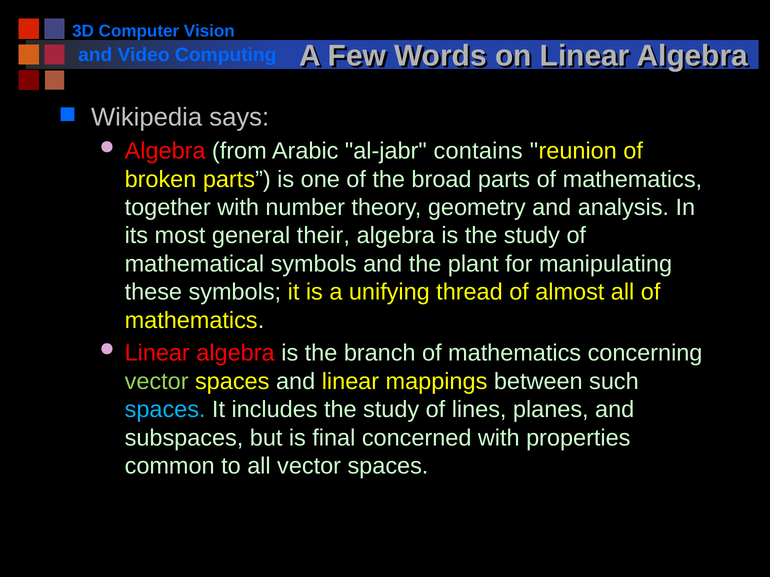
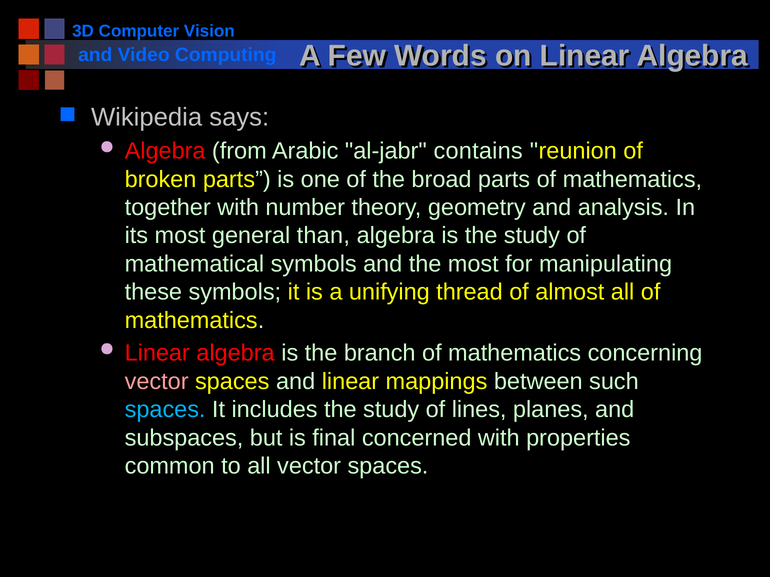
their: their -> than (323, 236)
the plant: plant -> most (473, 264)
vector colour: light green -> pink (157, 382)
